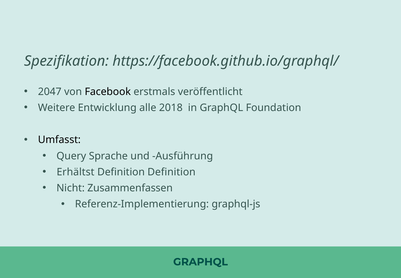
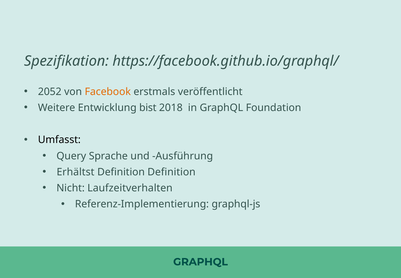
2047: 2047 -> 2052 (50, 92)
Facebook colour: black -> orange (108, 92)
alle: alle -> bist (148, 108)
Zusammenfassen: Zusammenfassen -> Laufzeitverhalten (130, 188)
